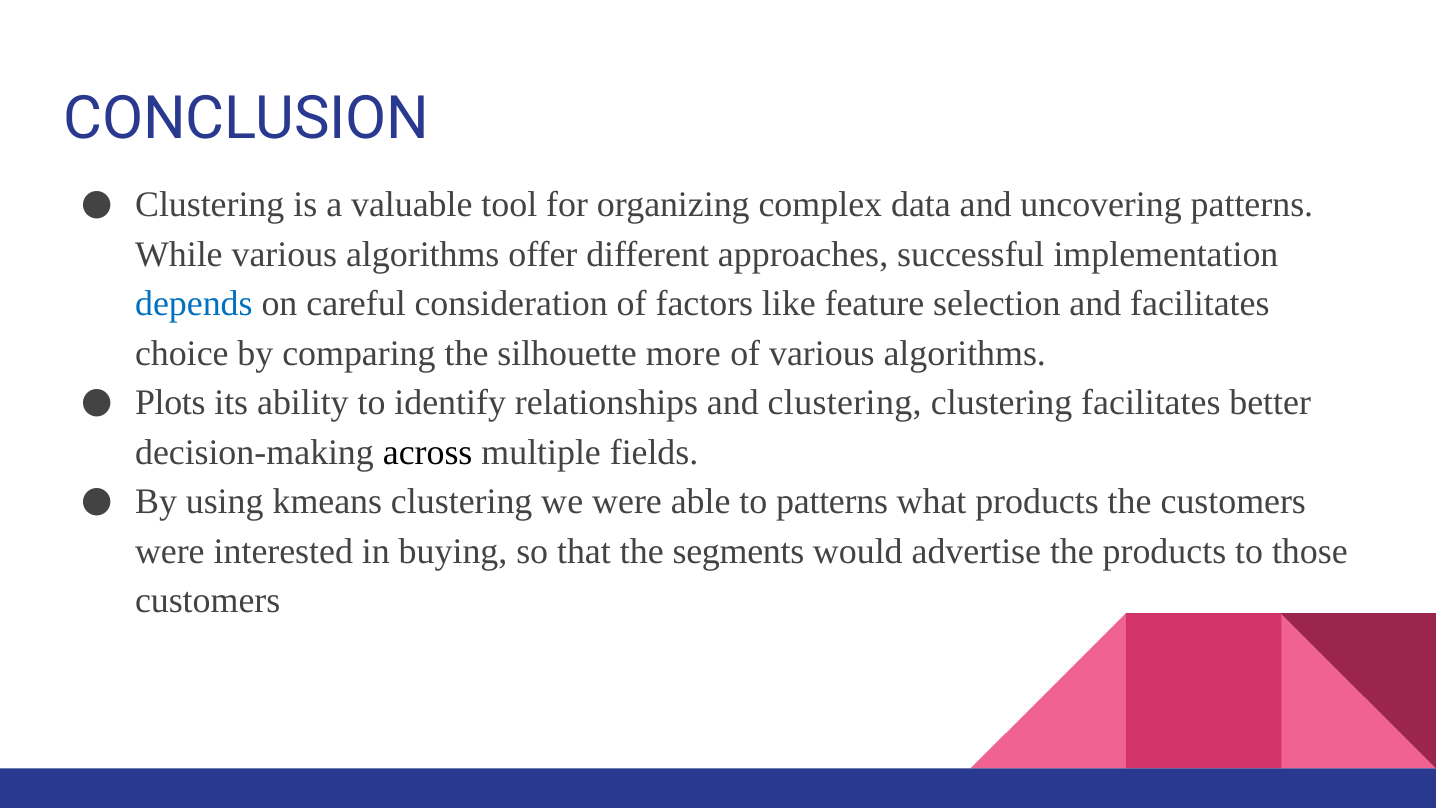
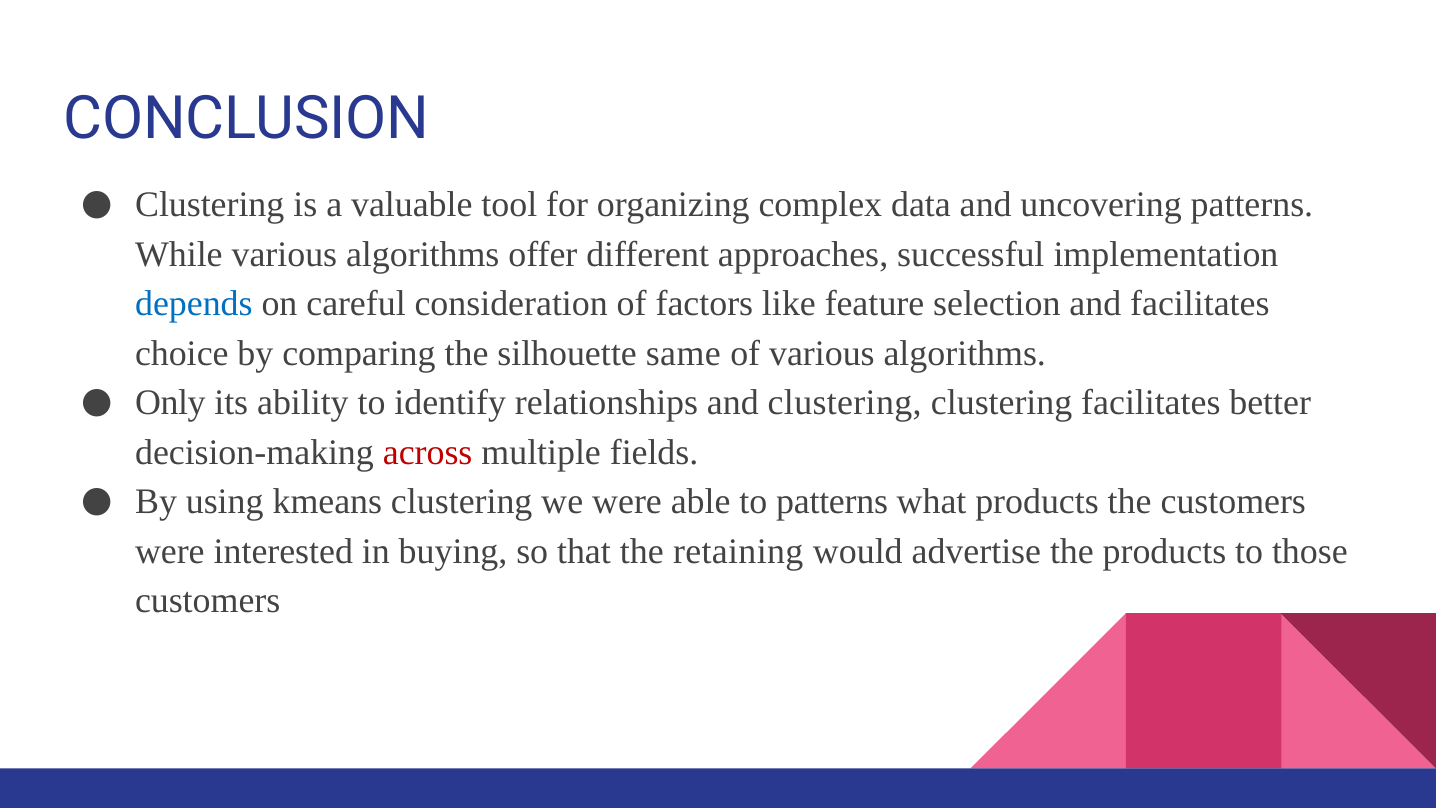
more: more -> same (683, 353)
Plots: Plots -> Only (170, 403)
across colour: black -> red (428, 452)
segments: segments -> retaining (738, 551)
